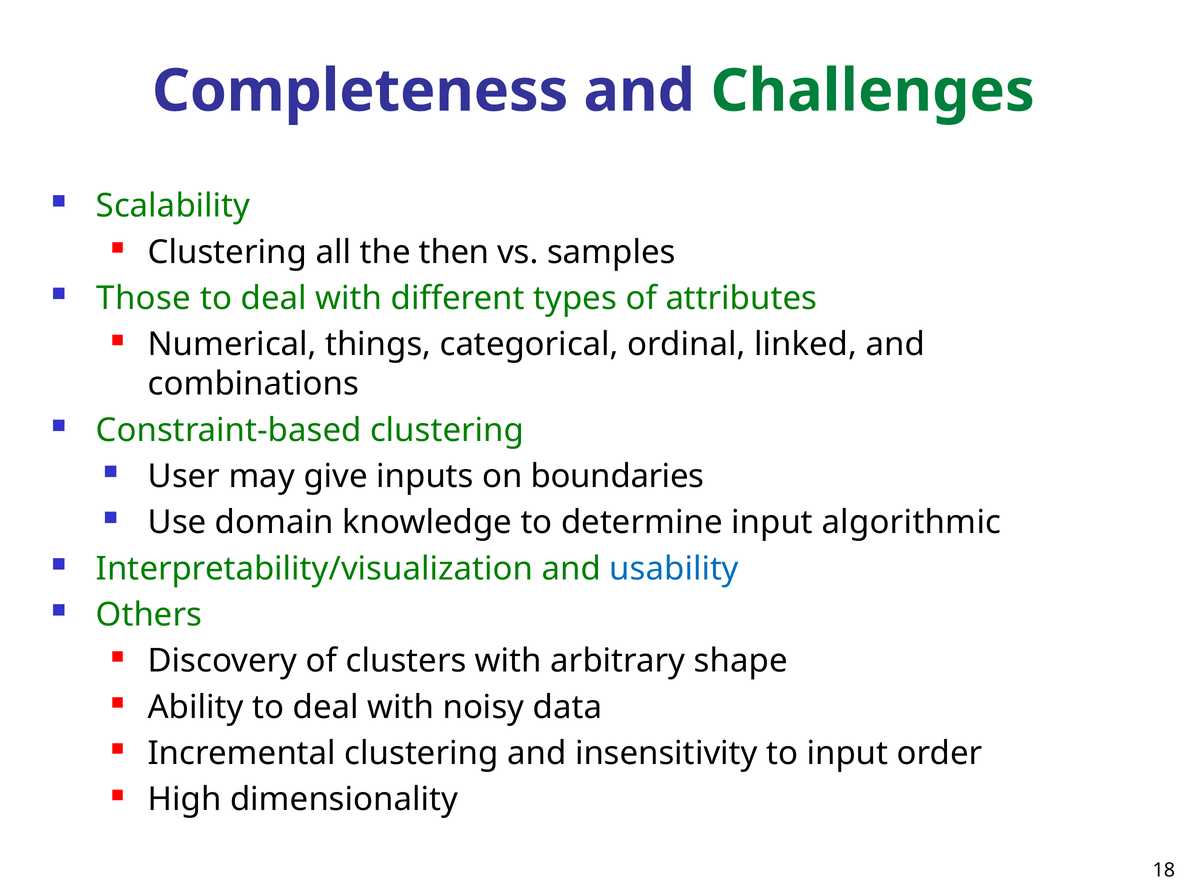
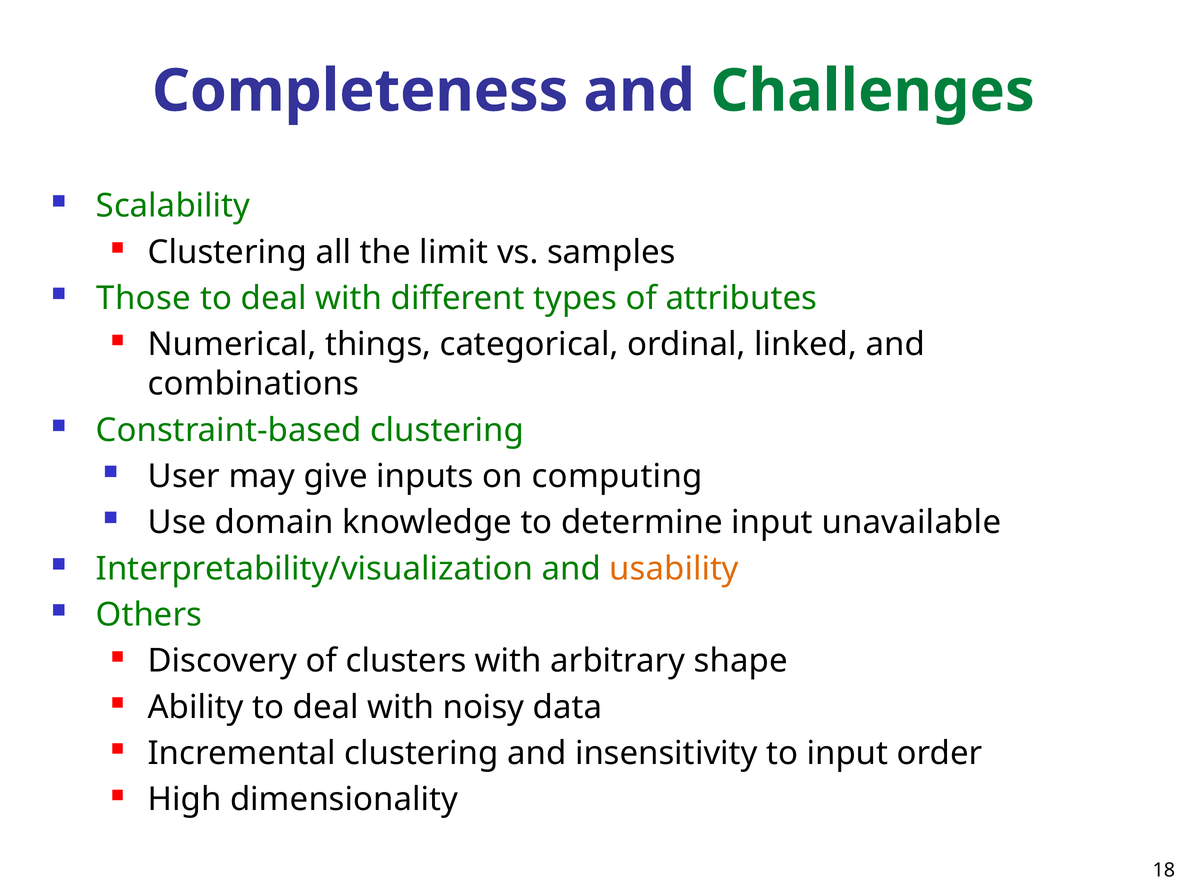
then: then -> limit (454, 252)
boundaries: boundaries -> computing (617, 477)
algorithmic: algorithmic -> unavailable (911, 523)
usability colour: blue -> orange (674, 569)
